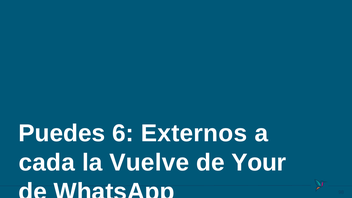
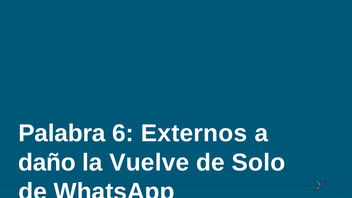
Puedes: Puedes -> Palabra (62, 133)
cada: cada -> daño (47, 163)
Your: Your -> Solo (259, 163)
